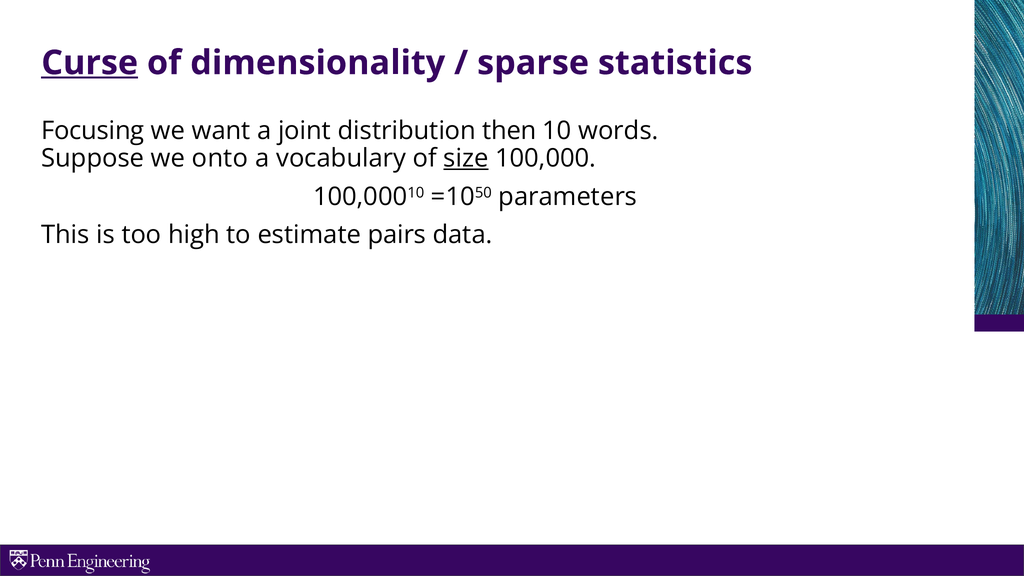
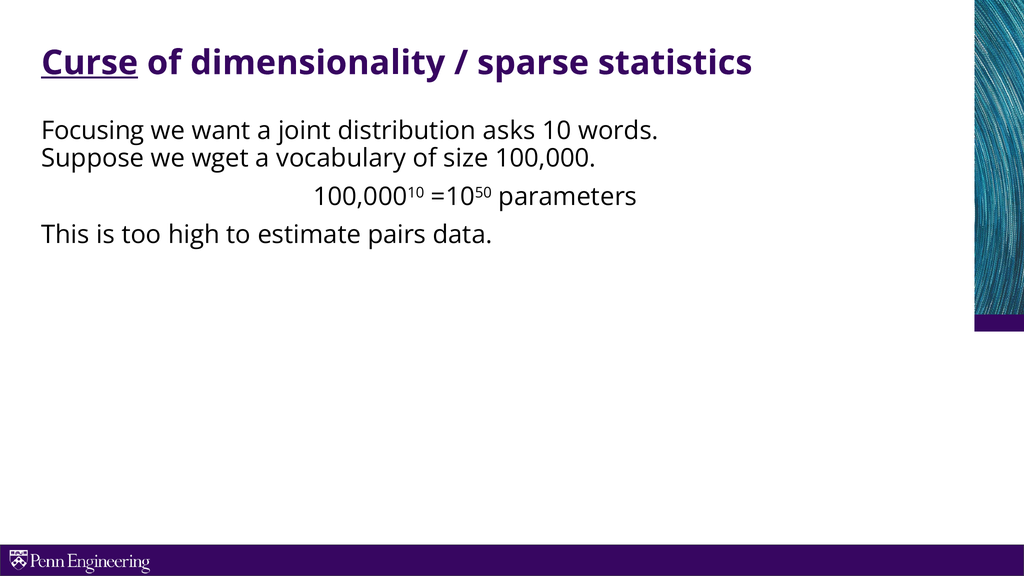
then: then -> asks (509, 131)
onto: onto -> wget (220, 158)
size underline: present -> none (466, 158)
